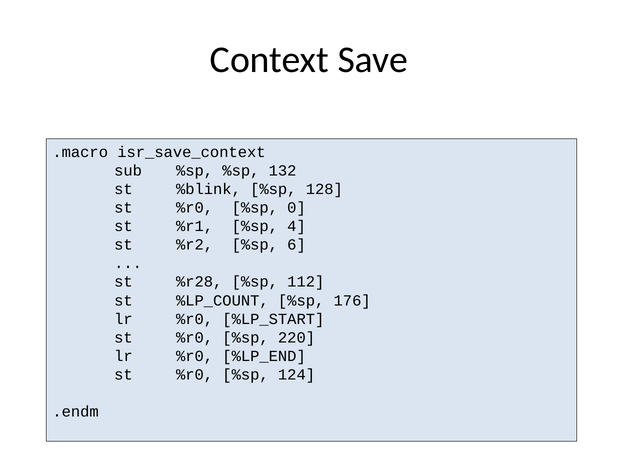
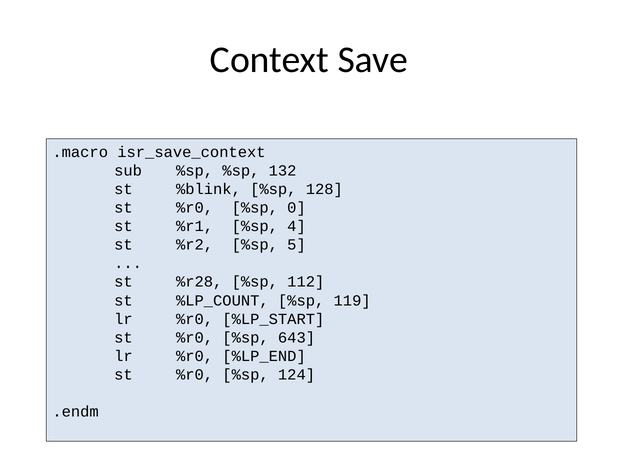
6: 6 -> 5 (297, 245)
176: 176 -> 119 (352, 301)
220: 220 -> 643 (297, 338)
